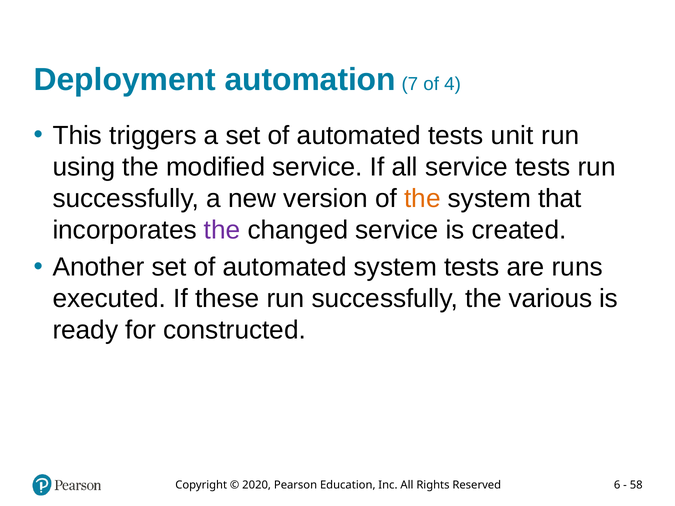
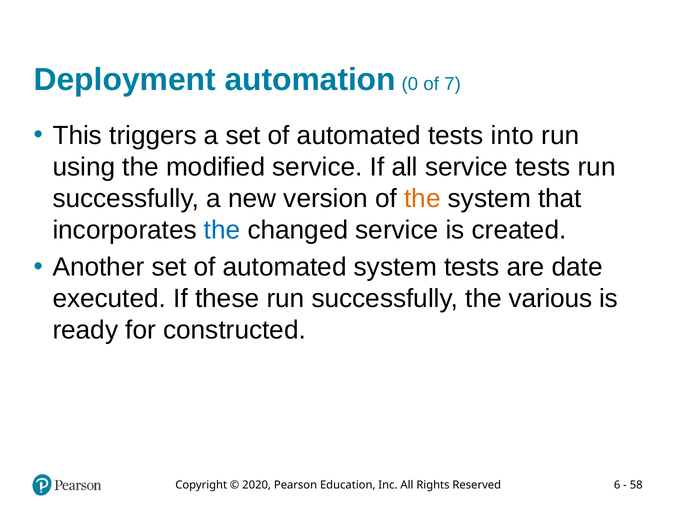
7: 7 -> 0 (410, 84)
4: 4 -> 7 (453, 84)
unit: unit -> into (512, 136)
the colour: purple -> blue (222, 230)
runs: runs -> date (577, 267)
